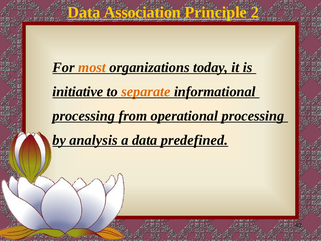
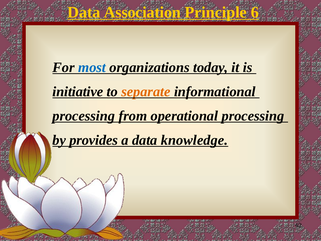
2: 2 -> 6 (255, 12)
most colour: orange -> blue (92, 67)
analysis: analysis -> provides (94, 140)
predefined: predefined -> knowledge (194, 140)
